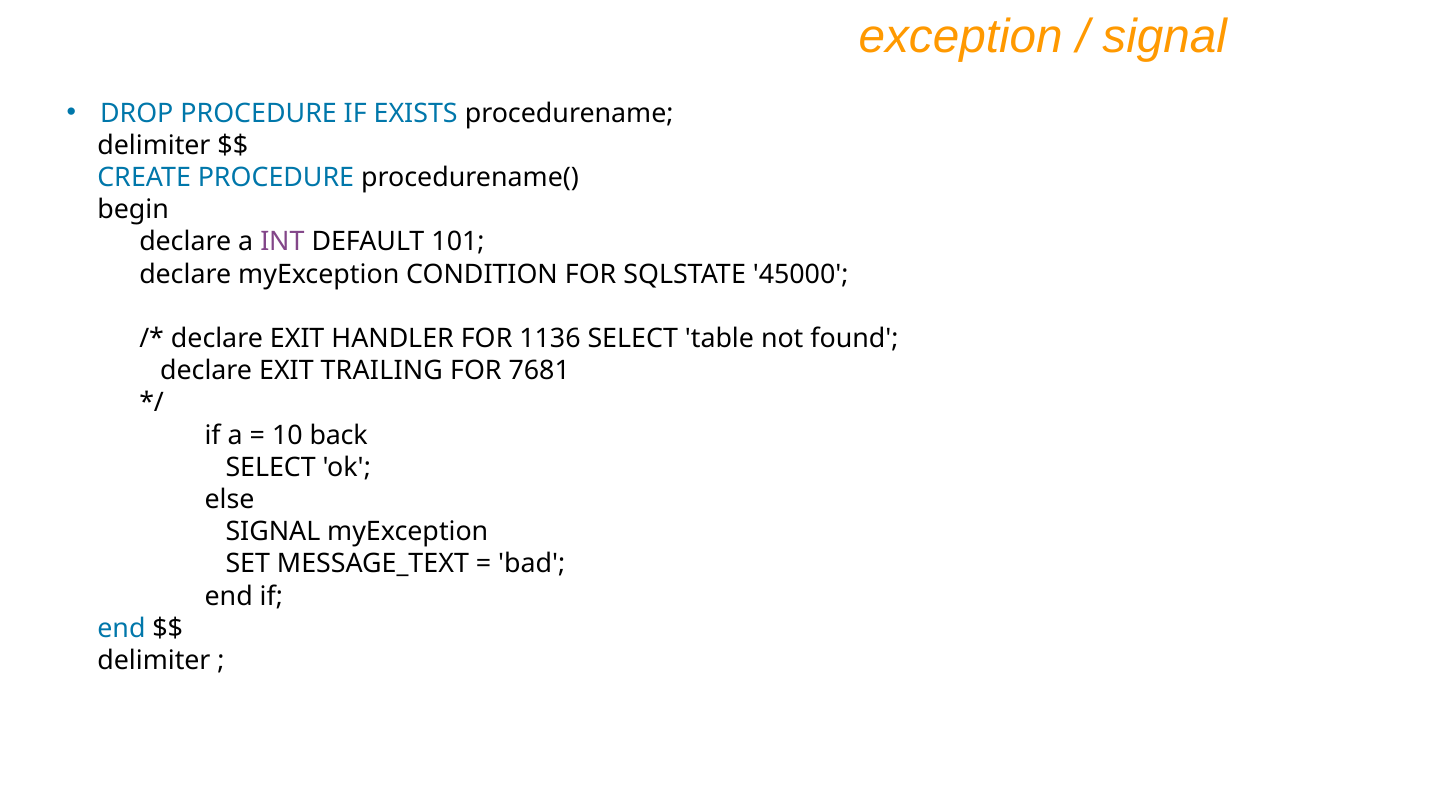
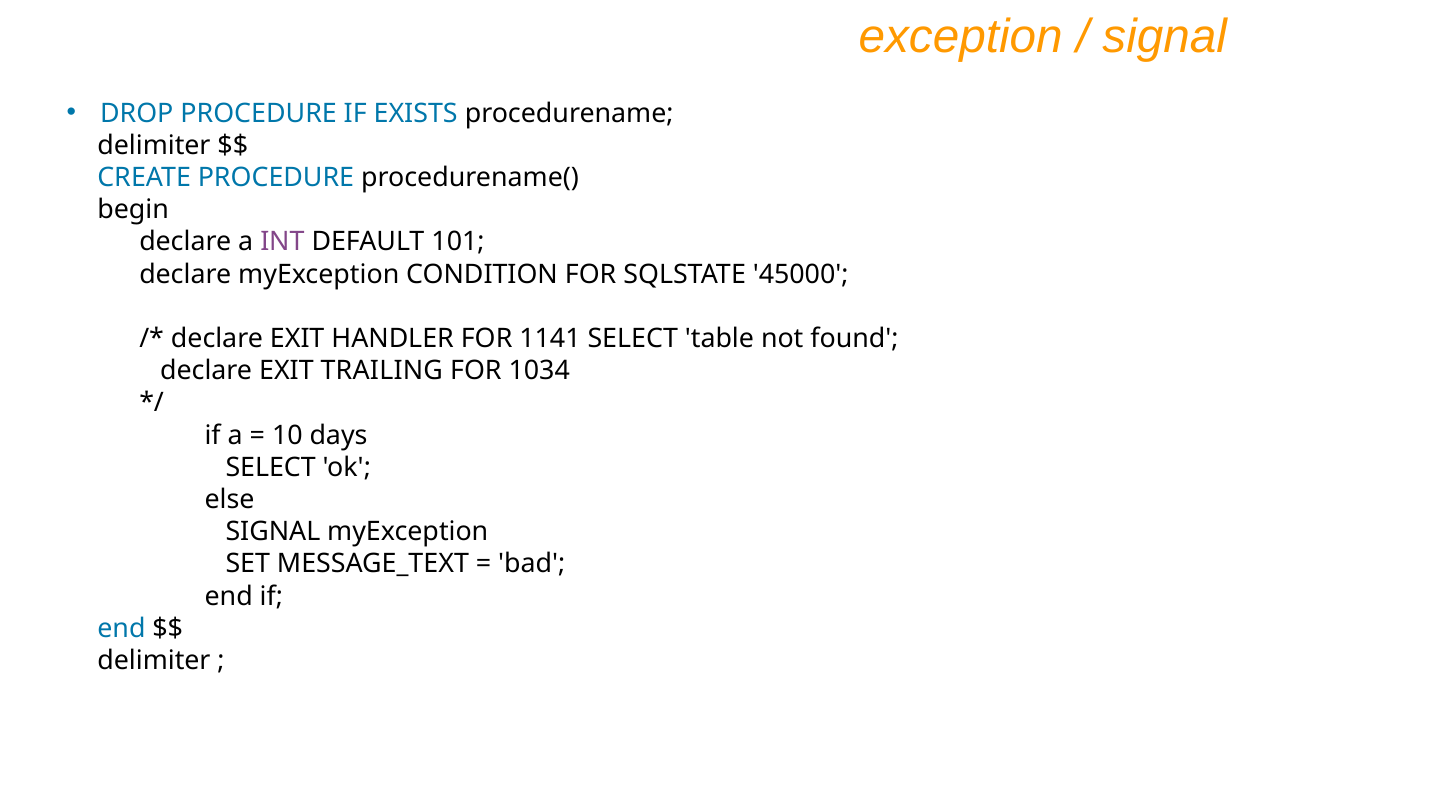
1136: 1136 -> 1141 (550, 338)
7681: 7681 -> 1034 (539, 371)
back: back -> days (339, 435)
